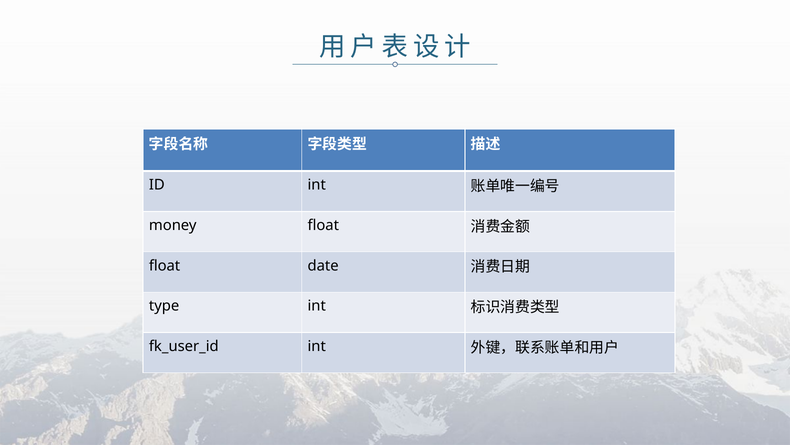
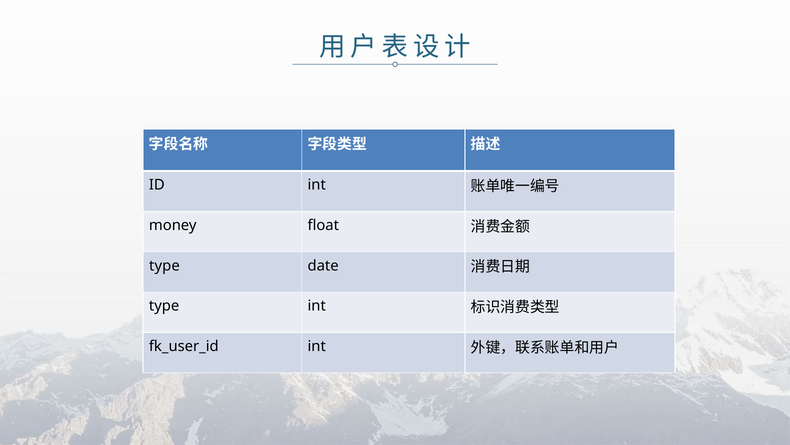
float: float -> type (164, 265)
